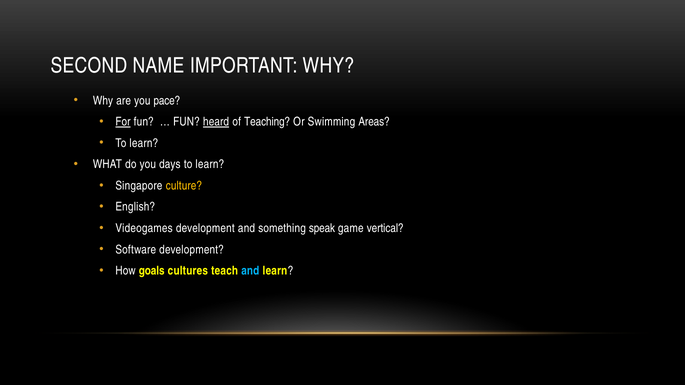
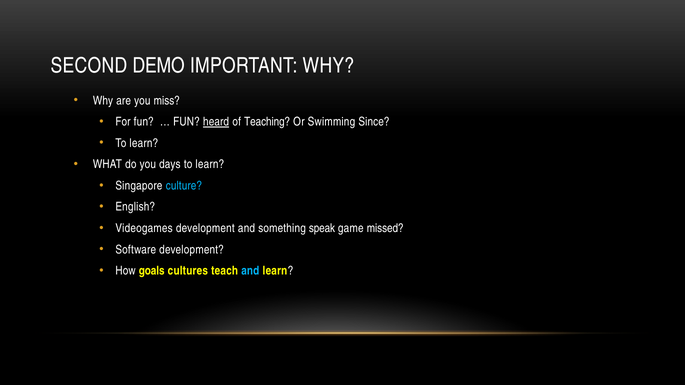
NAME: NAME -> DEMO (159, 66)
pace: pace -> miss (167, 101)
For underline: present -> none (123, 122)
Areas: Areas -> Since (374, 122)
culture colour: yellow -> light blue (184, 186)
vertical: vertical -> missed (385, 228)
